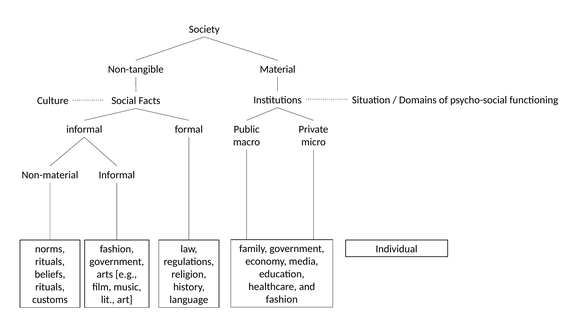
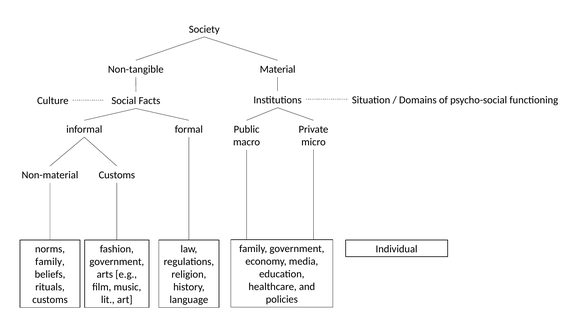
Non-material Informal: Informal -> Customs (117, 175)
rituals: rituals -> family (50, 262)
fashion: fashion -> policies (282, 299)
